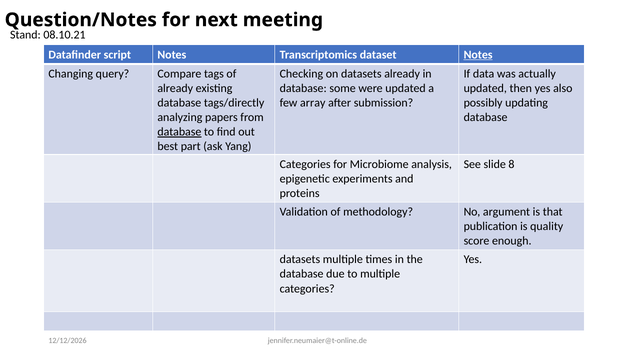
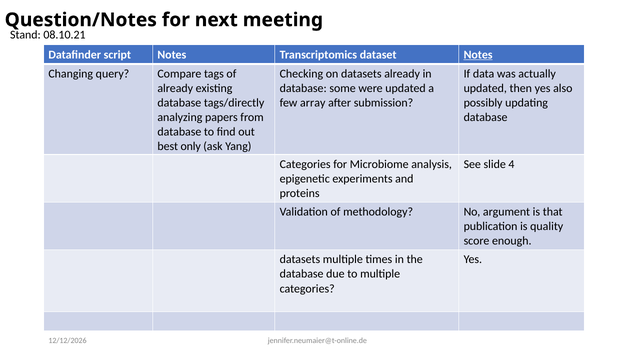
database underline: present -> none (179, 132)
part: part -> only (191, 147)
8: 8 -> 4 (512, 164)
